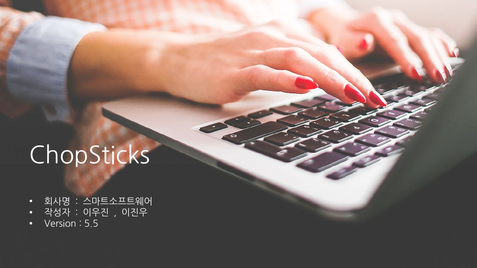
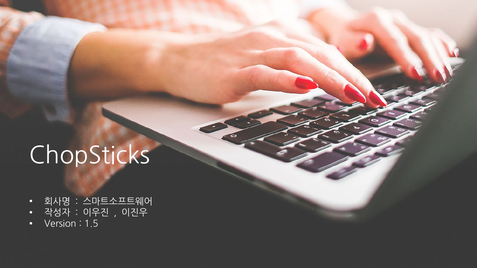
5.5: 5.5 -> 1.5 (91, 224)
